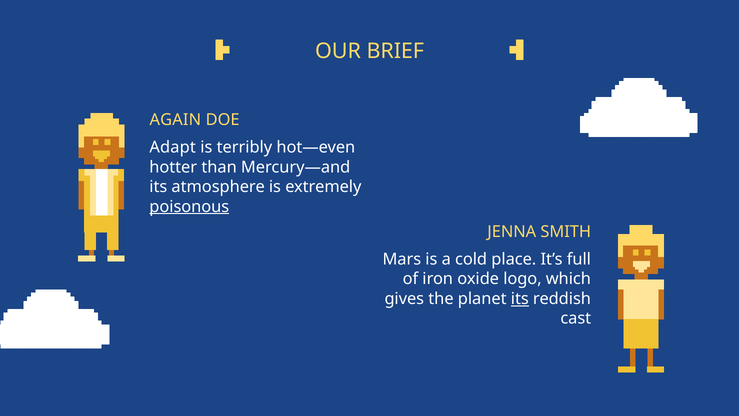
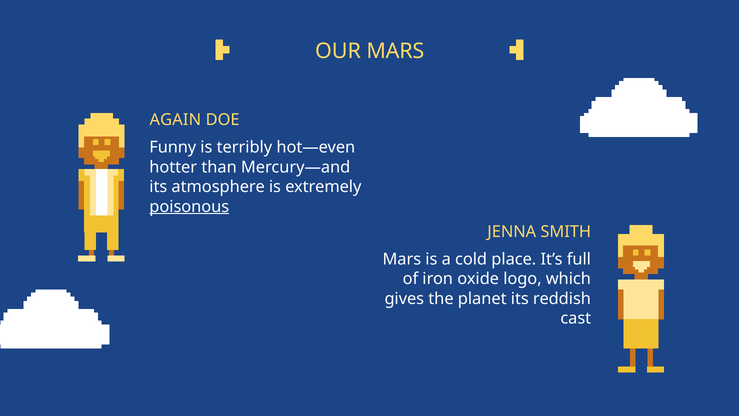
OUR BRIEF: BRIEF -> MARS (395, 51)
Adapt: Adapt -> Funny (173, 147)
its underline: present -> none (520, 299)
